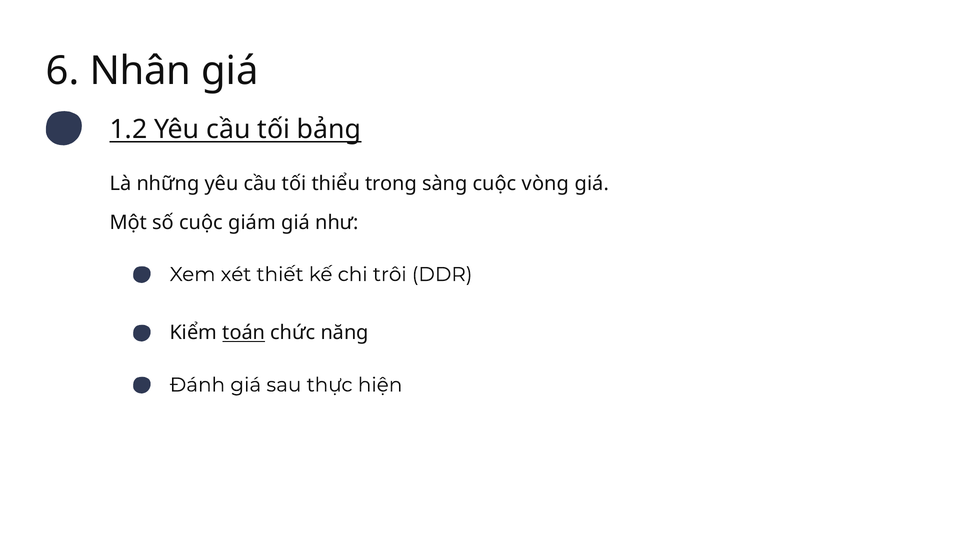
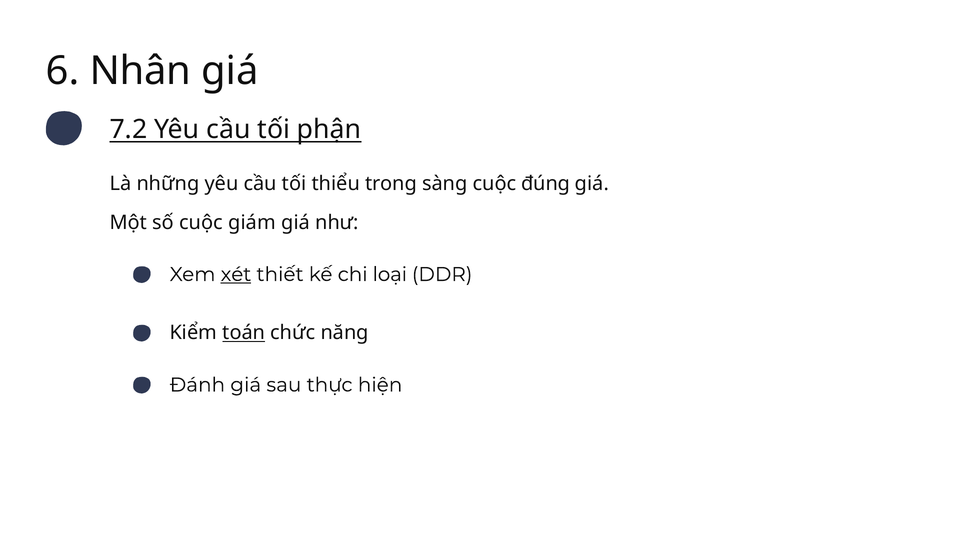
1.2: 1.2 -> 7.2 (128, 129)
bảng: bảng -> phận (329, 129)
vòng: vòng -> đúng (546, 183)
xét underline: none -> present (236, 274)
trôi: trôi -> loại (390, 274)
